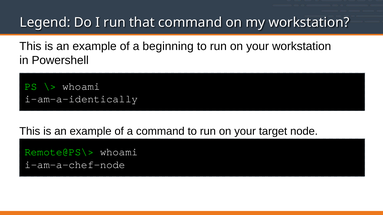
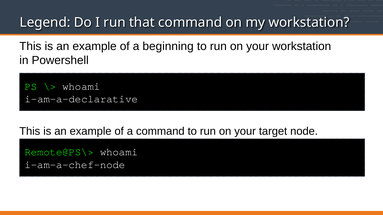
i-am-a-identically: i-am-a-identically -> i-am-a-declarative (81, 99)
